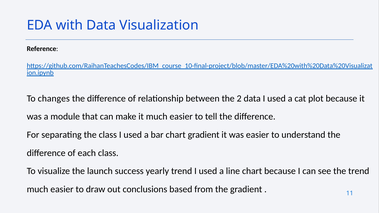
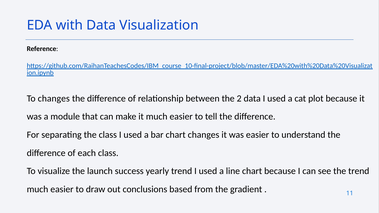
chart gradient: gradient -> changes (204, 135)
